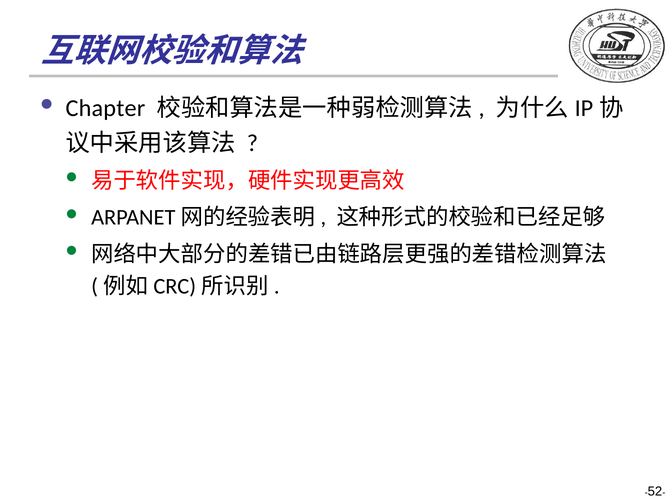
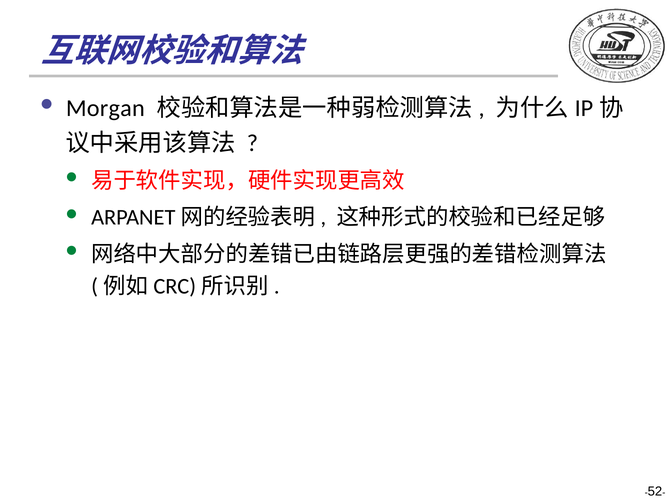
Chapter: Chapter -> Morgan (105, 108)
